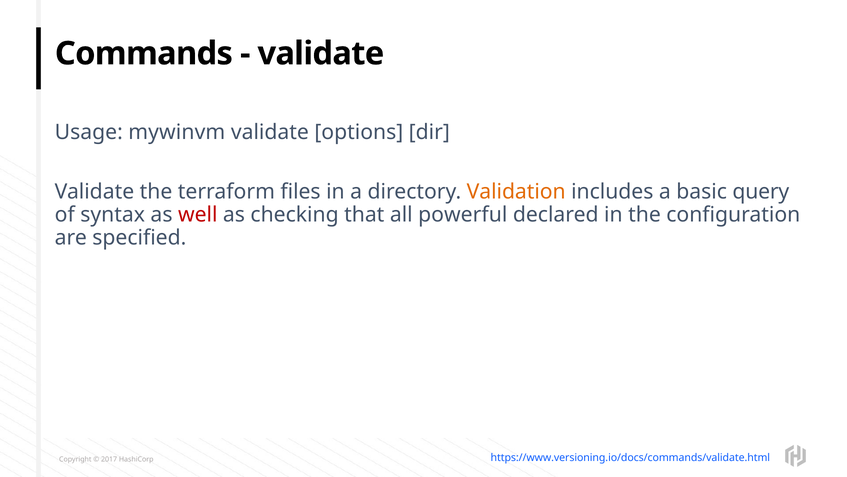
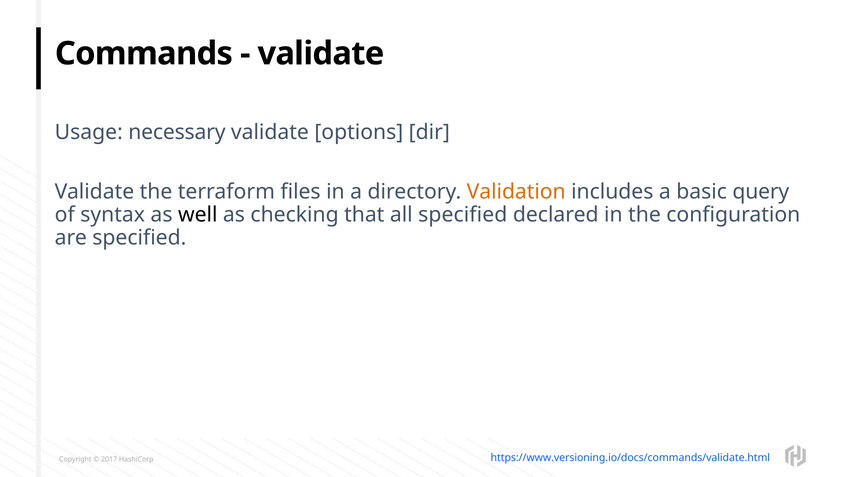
mywinvm: mywinvm -> necessary (177, 132)
well colour: red -> black (198, 215)
all powerful: powerful -> specified (463, 215)
